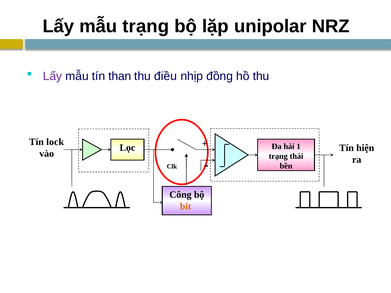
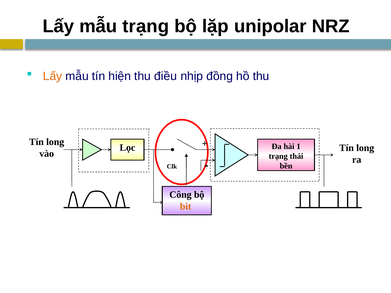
Lấy colour: purple -> orange (53, 76)
than: than -> hiện (120, 76)
lock: lock -> long (55, 142)
hiện: hiện -> long (365, 148)
